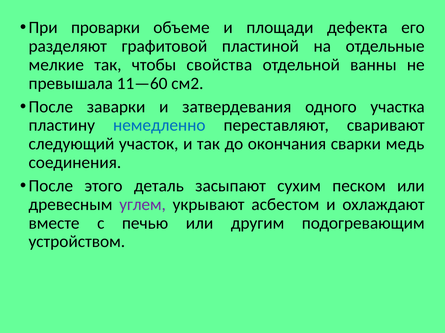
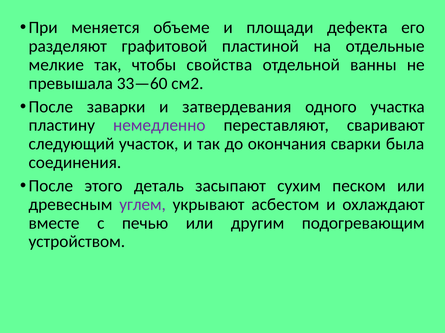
проварки: проварки -> меняется (105, 28)
11—60: 11—60 -> 33—60 (142, 84)
немедленно colour: blue -> purple (159, 126)
медь: медь -> была (405, 144)
